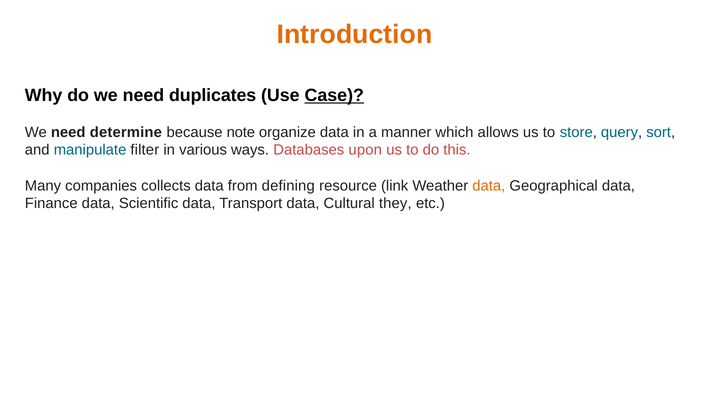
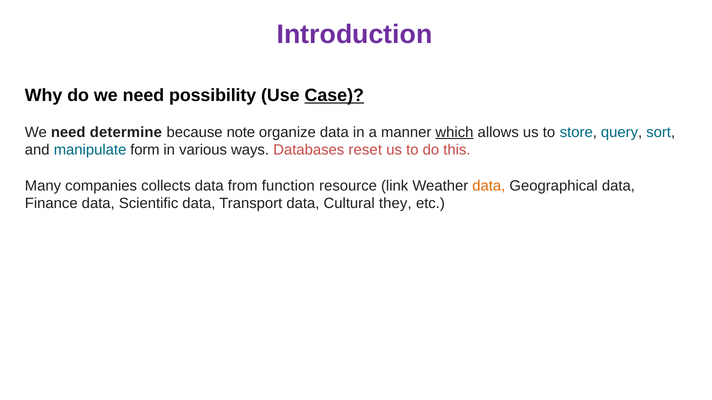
Introduction colour: orange -> purple (355, 34)
duplicates: duplicates -> possibility (213, 95)
which underline: none -> present (454, 132)
filter: filter -> form (145, 150)
upon: upon -> reset (365, 150)
defining: defining -> function (288, 186)
